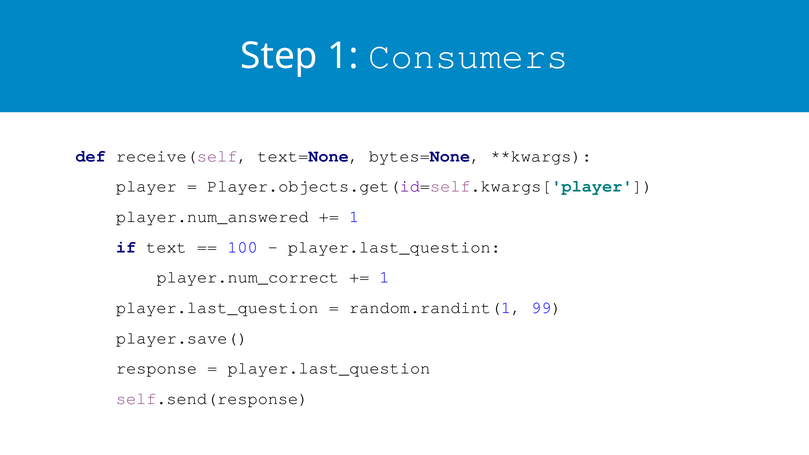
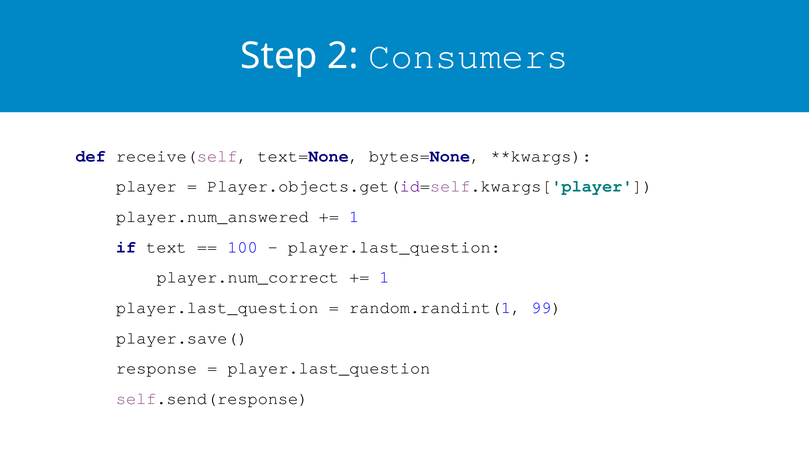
Step 1: 1 -> 2 (343, 56)
